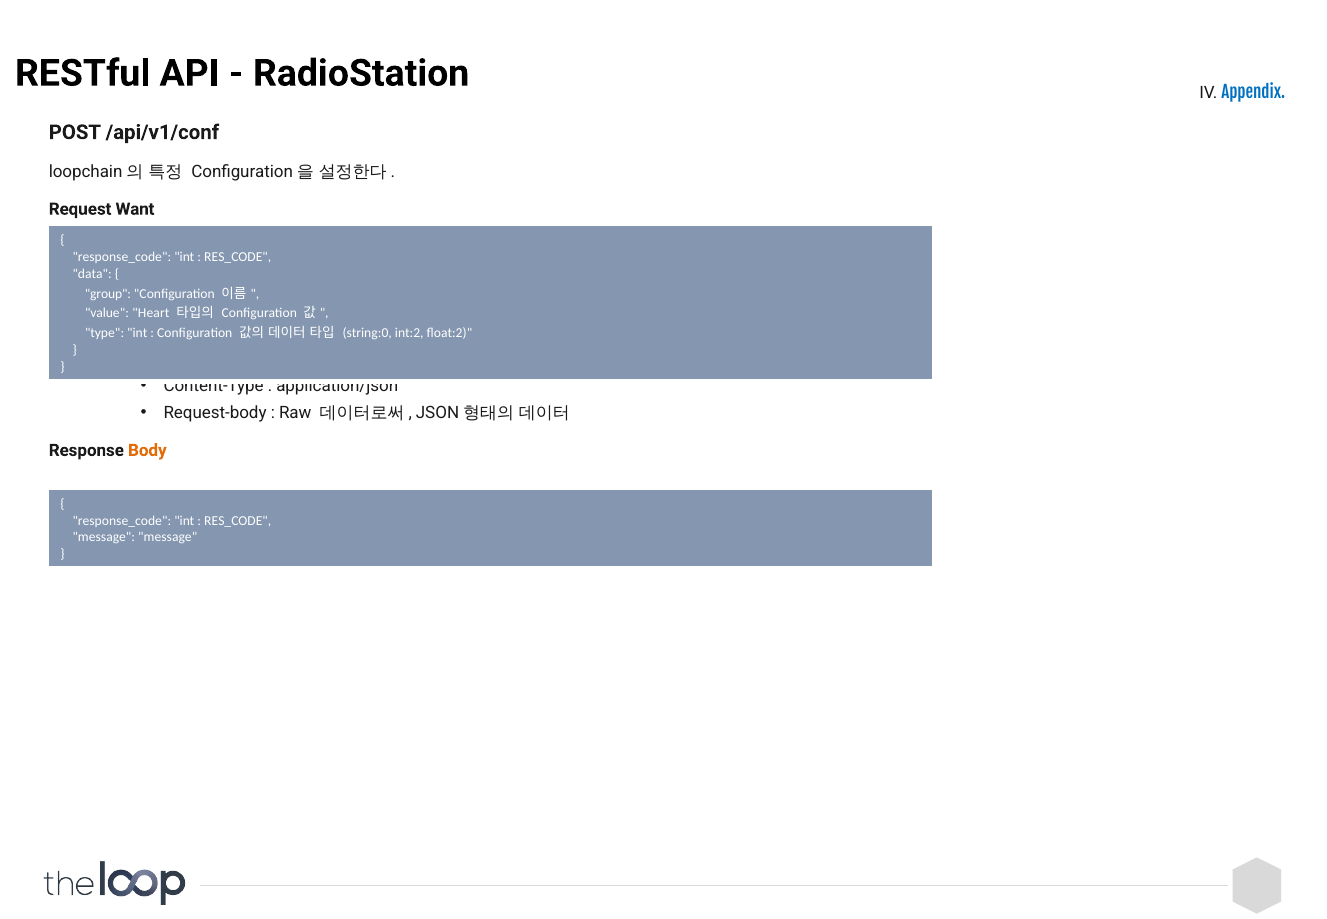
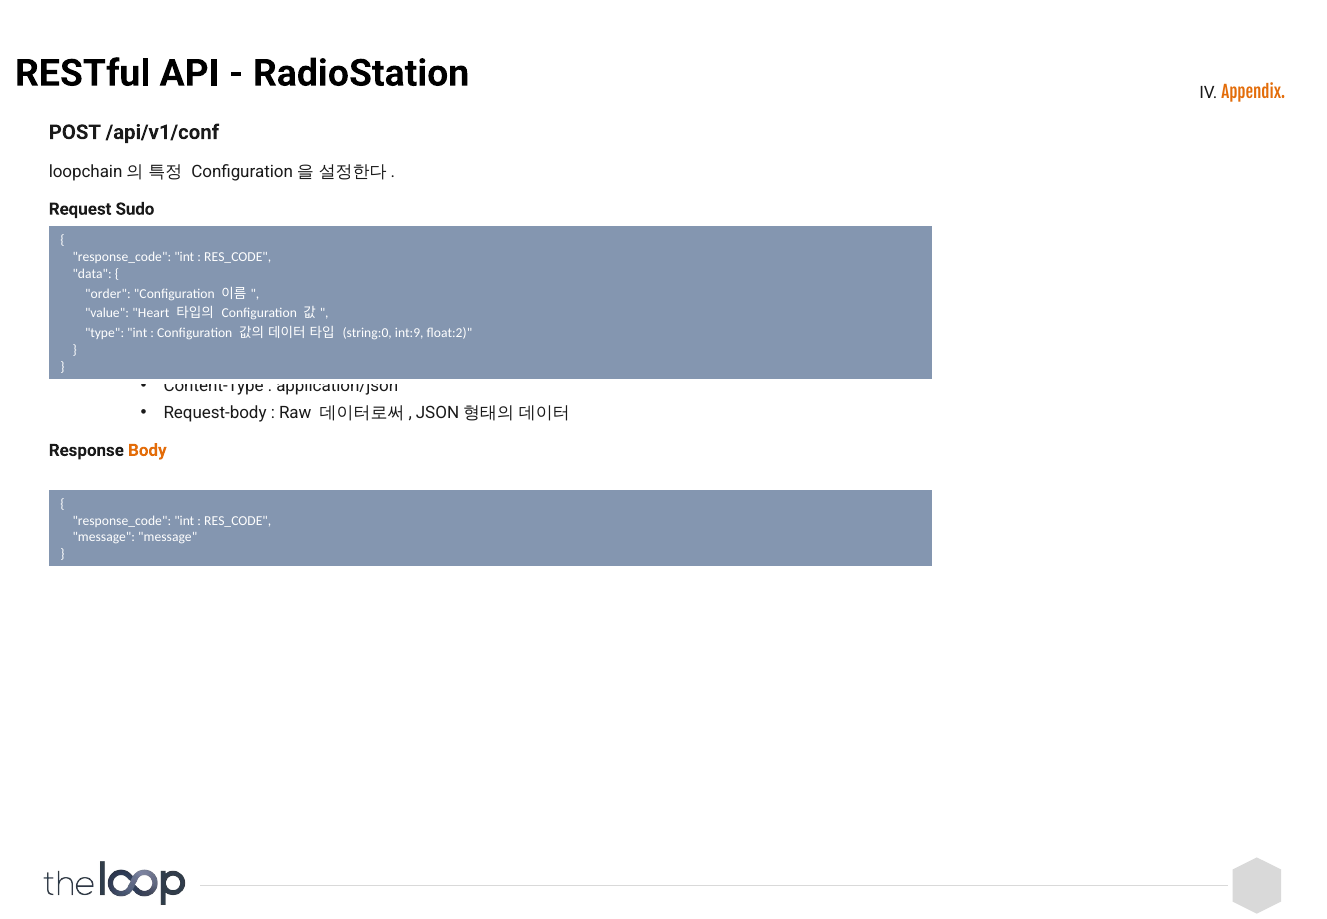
Appendix colour: blue -> orange (1253, 93)
Want: Want -> Sudo (135, 209)
group: group -> order (108, 293)
int:2: int:2 -> int:9 (409, 333)
